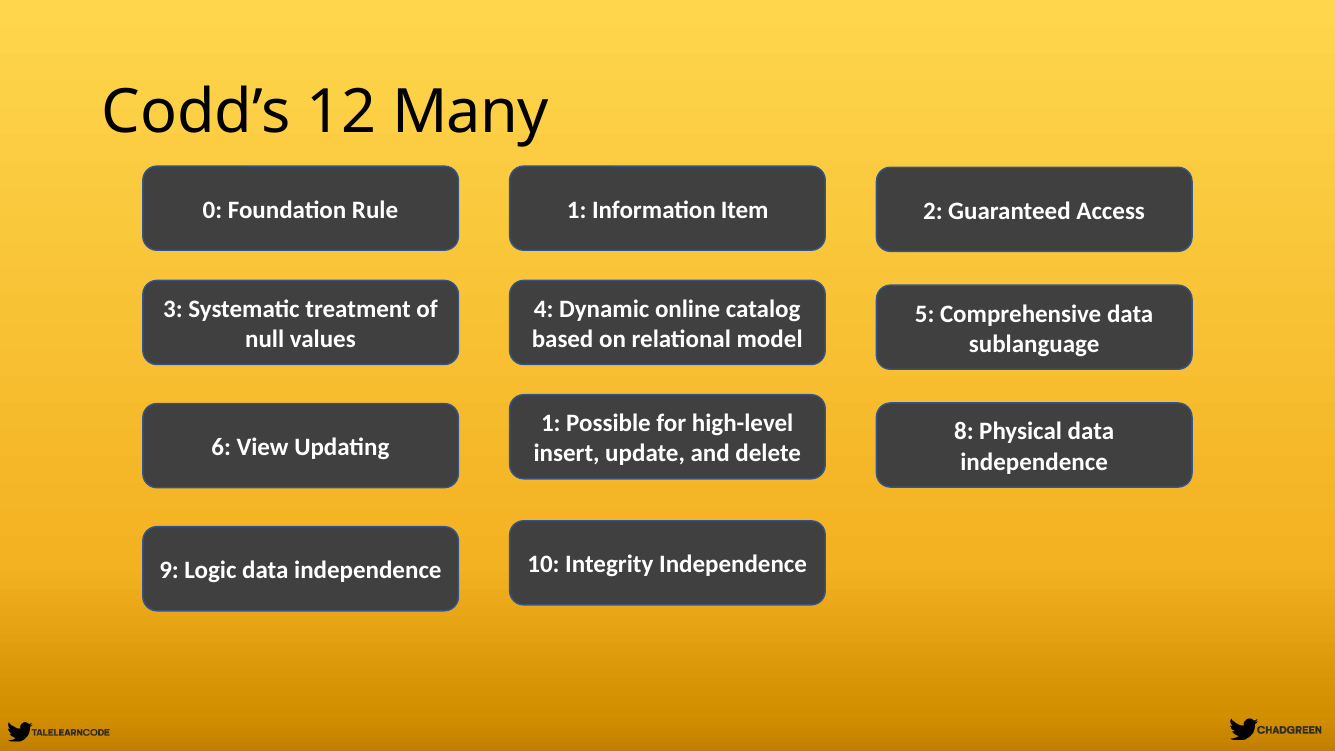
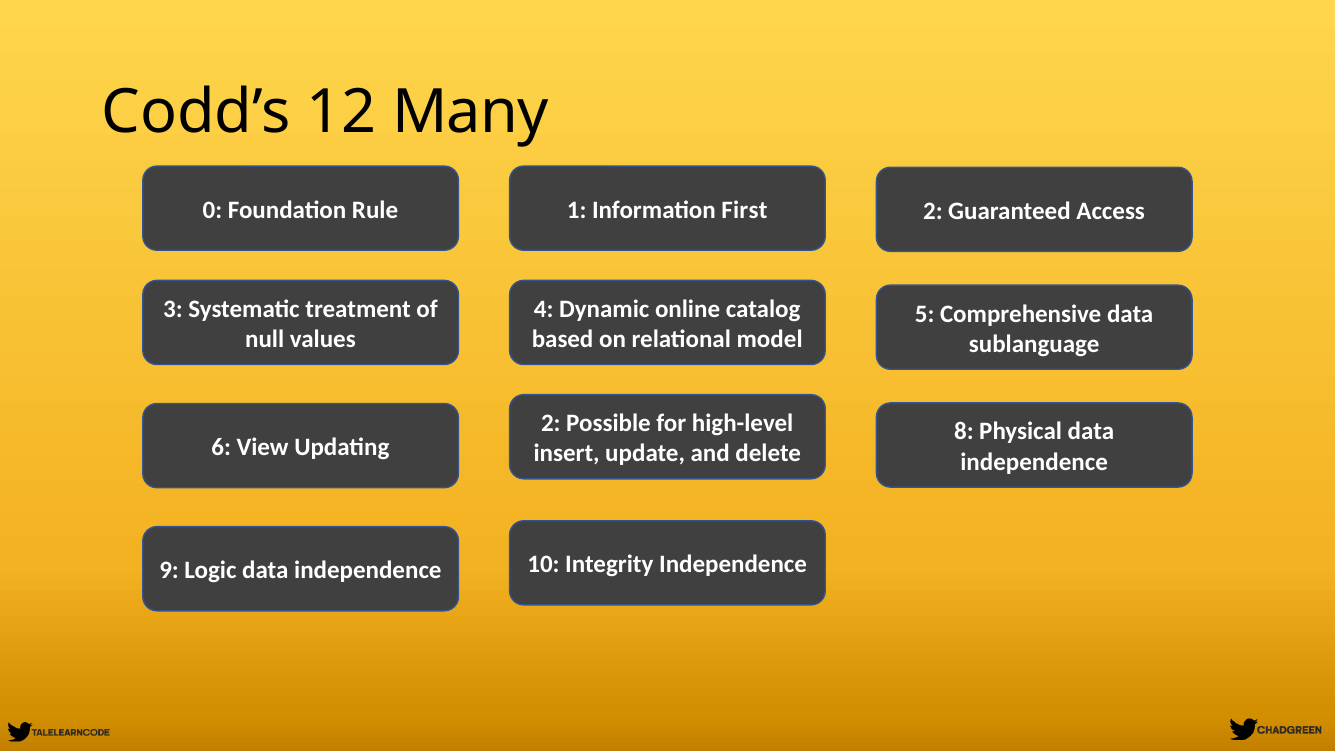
Item: Item -> First (744, 210)
1: 1 -> 2 (551, 423)
